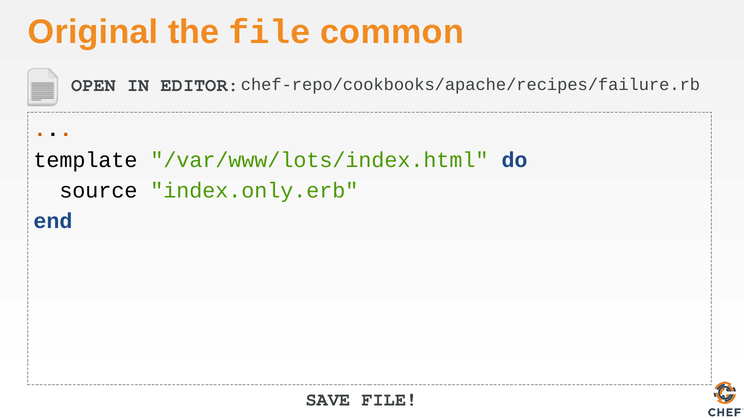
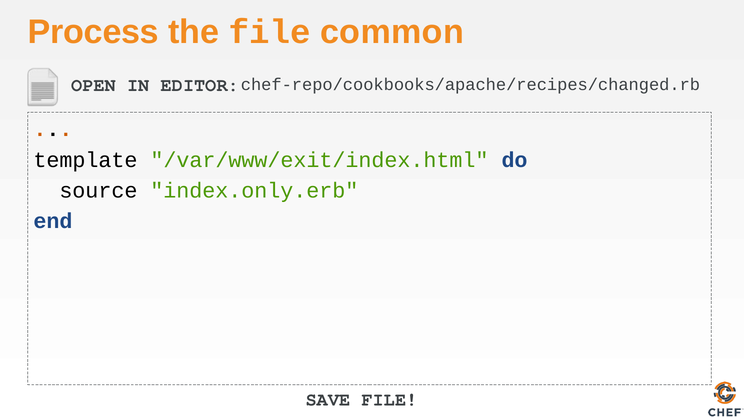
Original: Original -> Process (93, 32)
chef-repo/cookbooks/apache/recipes/failure.rb: chef-repo/cookbooks/apache/recipes/failure.rb -> chef-repo/cookbooks/apache/recipes/changed.rb (470, 85)
/var/www/lots/index.html: /var/www/lots/index.html -> /var/www/exit/index.html (319, 160)
